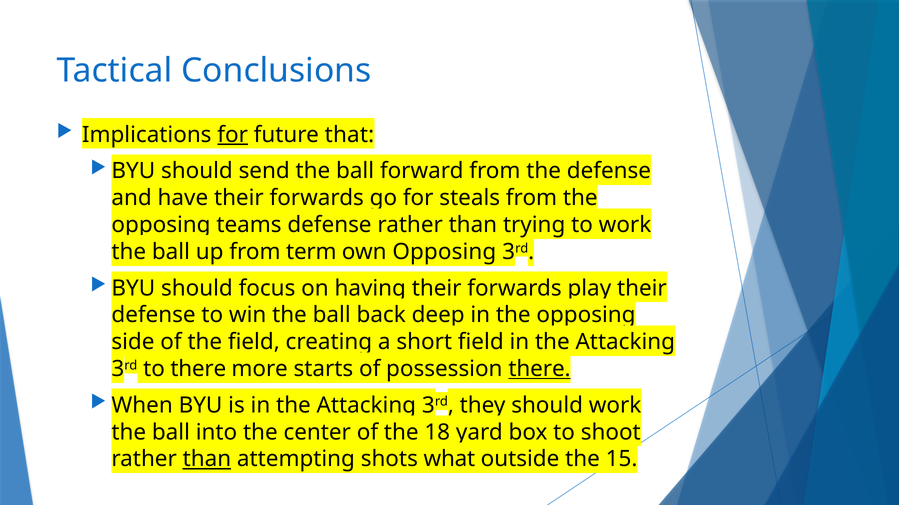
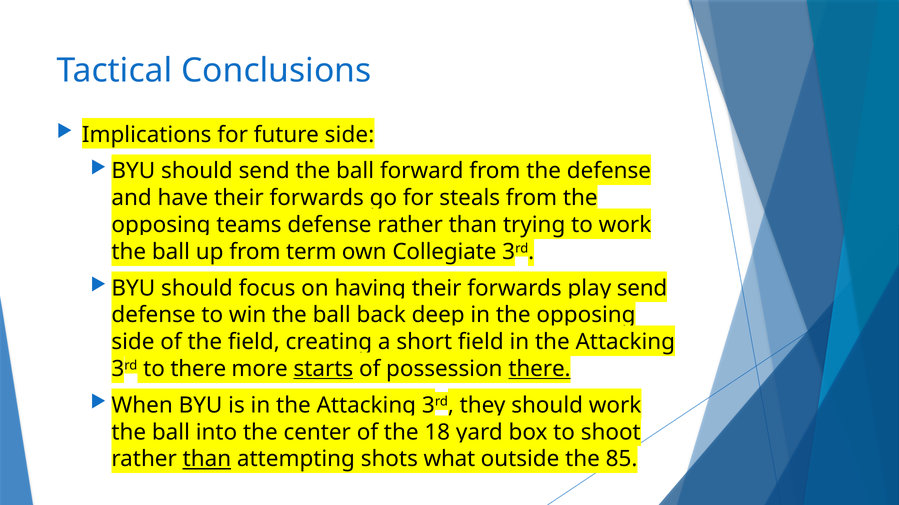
for underline: present -> none (233, 135)
future that: that -> side (350, 135)
own Opposing: Opposing -> Collegiate (444, 252)
their: their -> send (642, 289)
starts underline: none -> present (323, 369)
15: 15 -> 85 (622, 460)
